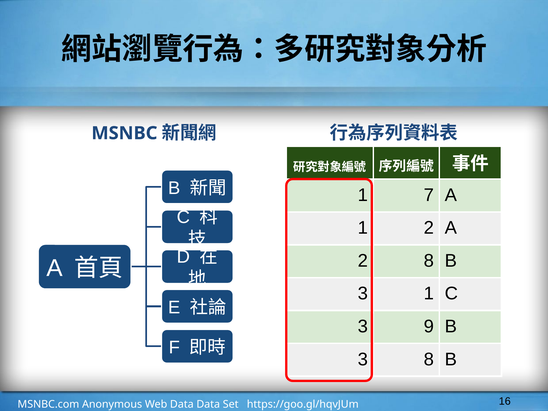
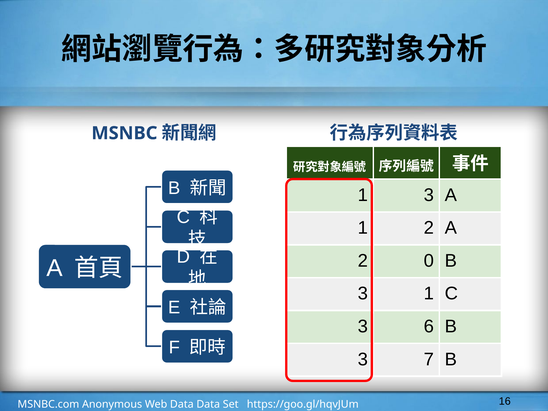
1 7: 7 -> 3 (429, 195)
2 8: 8 -> 0 (429, 261)
9: 9 -> 6 (429, 326)
3 8: 8 -> 7 (429, 359)
